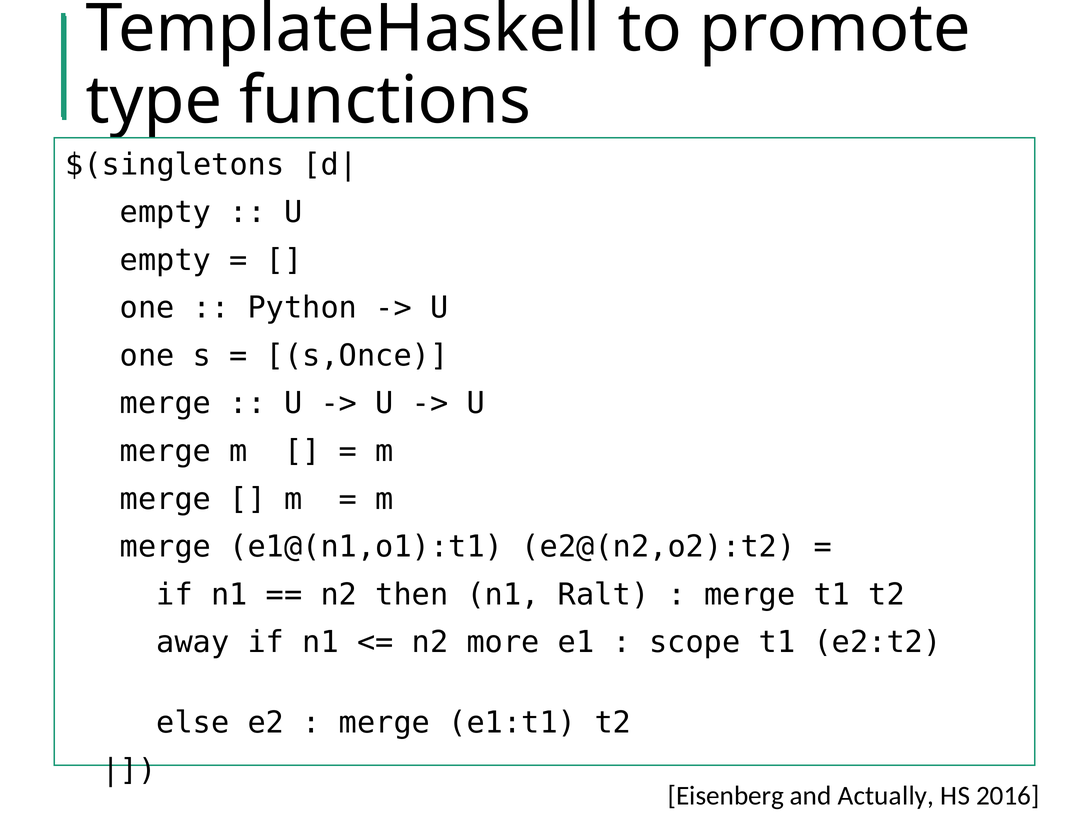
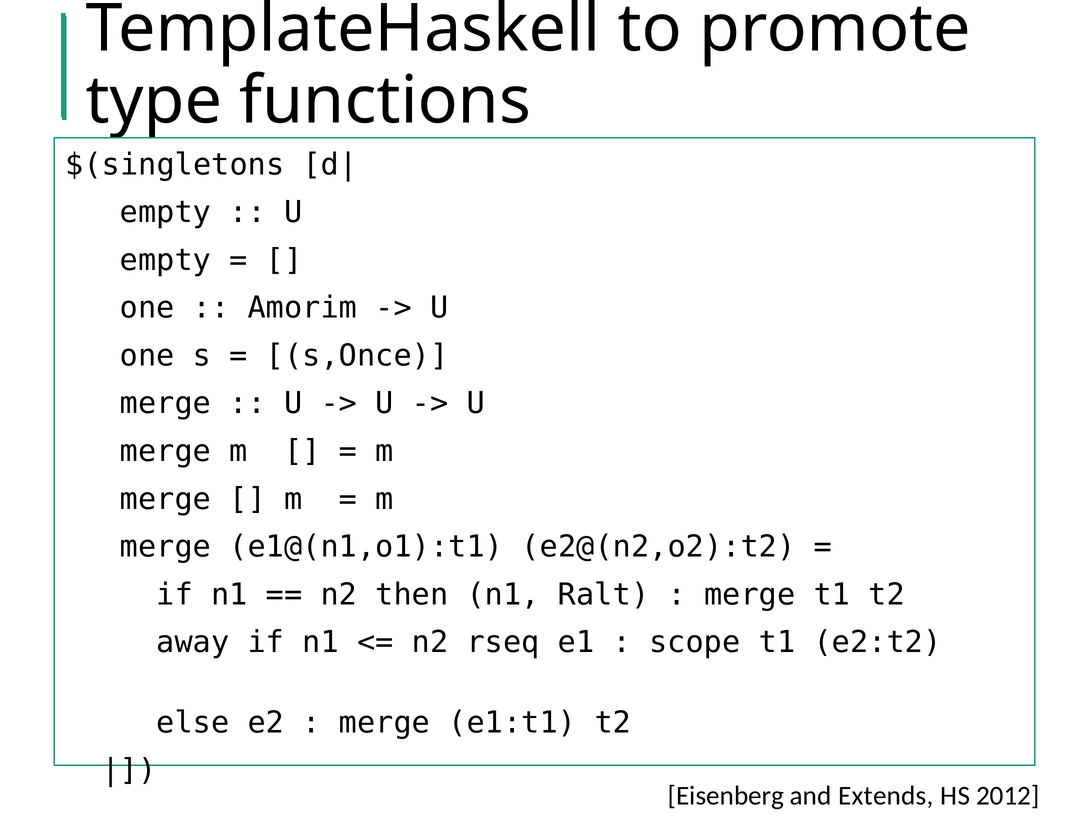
Python: Python -> Amorim (302, 308)
more: more -> rseq (503, 643)
Actually: Actually -> Extends (886, 796)
2016: 2016 -> 2012 (1008, 796)
